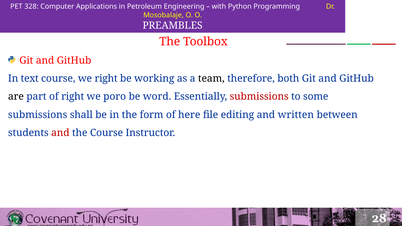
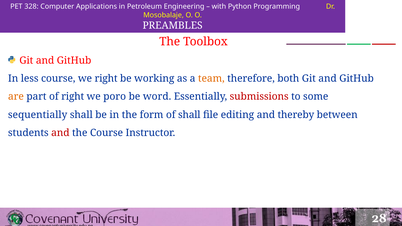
text: text -> less (30, 79)
team colour: black -> orange (211, 79)
are colour: black -> orange (16, 97)
submissions: submissions -> sequentially (38, 115)
of here: here -> shall (189, 115)
written: written -> thereby (296, 115)
